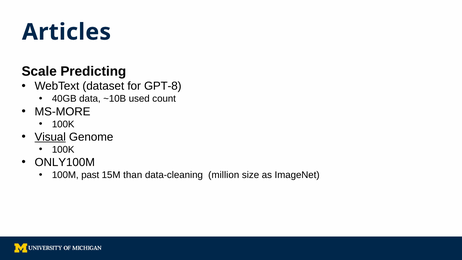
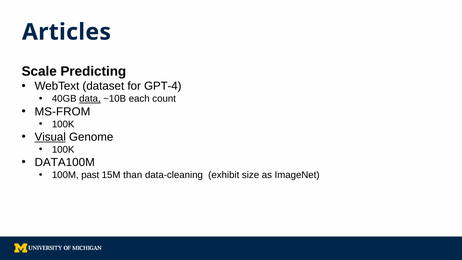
GPT-8: GPT-8 -> GPT-4 (163, 86)
data underline: none -> present (90, 99)
used: used -> each (139, 99)
MS-MORE: MS-MORE -> MS-FROM (62, 112)
ONLY100M: ONLY100M -> DATA100M (65, 162)
million: million -> exhibit (224, 175)
